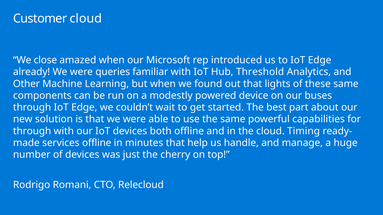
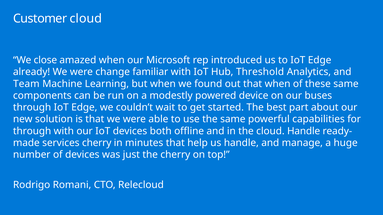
queries: queries -> change (113, 72)
Other: Other -> Team (26, 84)
that lights: lights -> when (278, 84)
cloud Timing: Timing -> Handle (304, 131)
services offline: offline -> cherry (97, 143)
